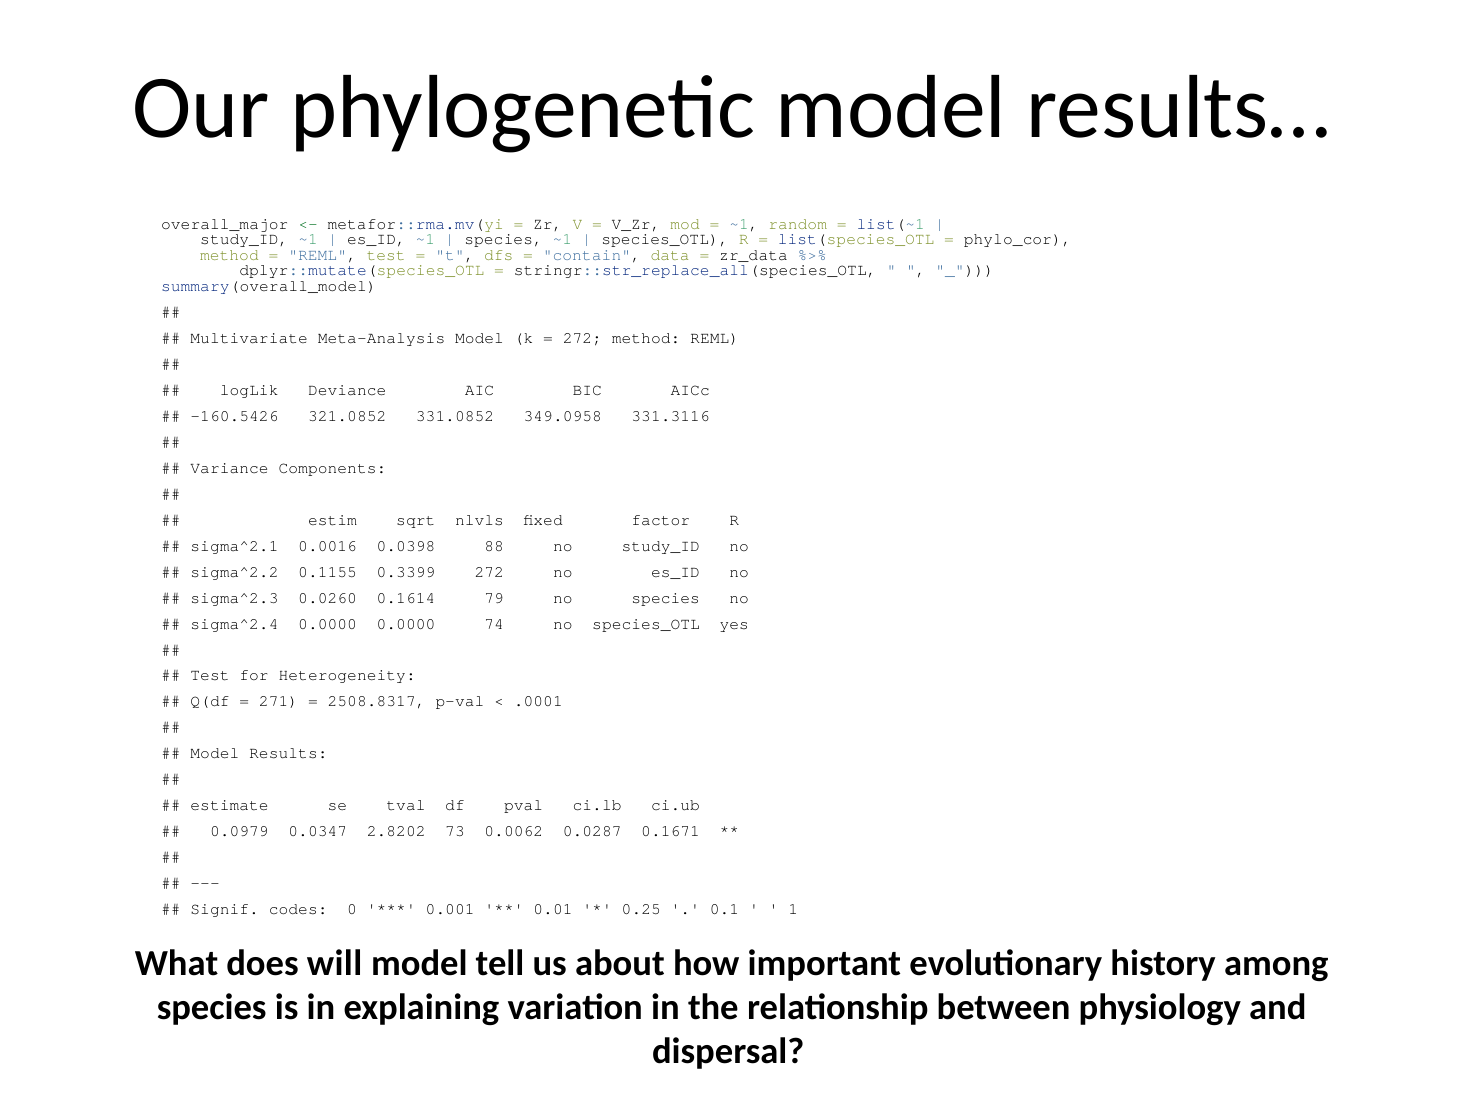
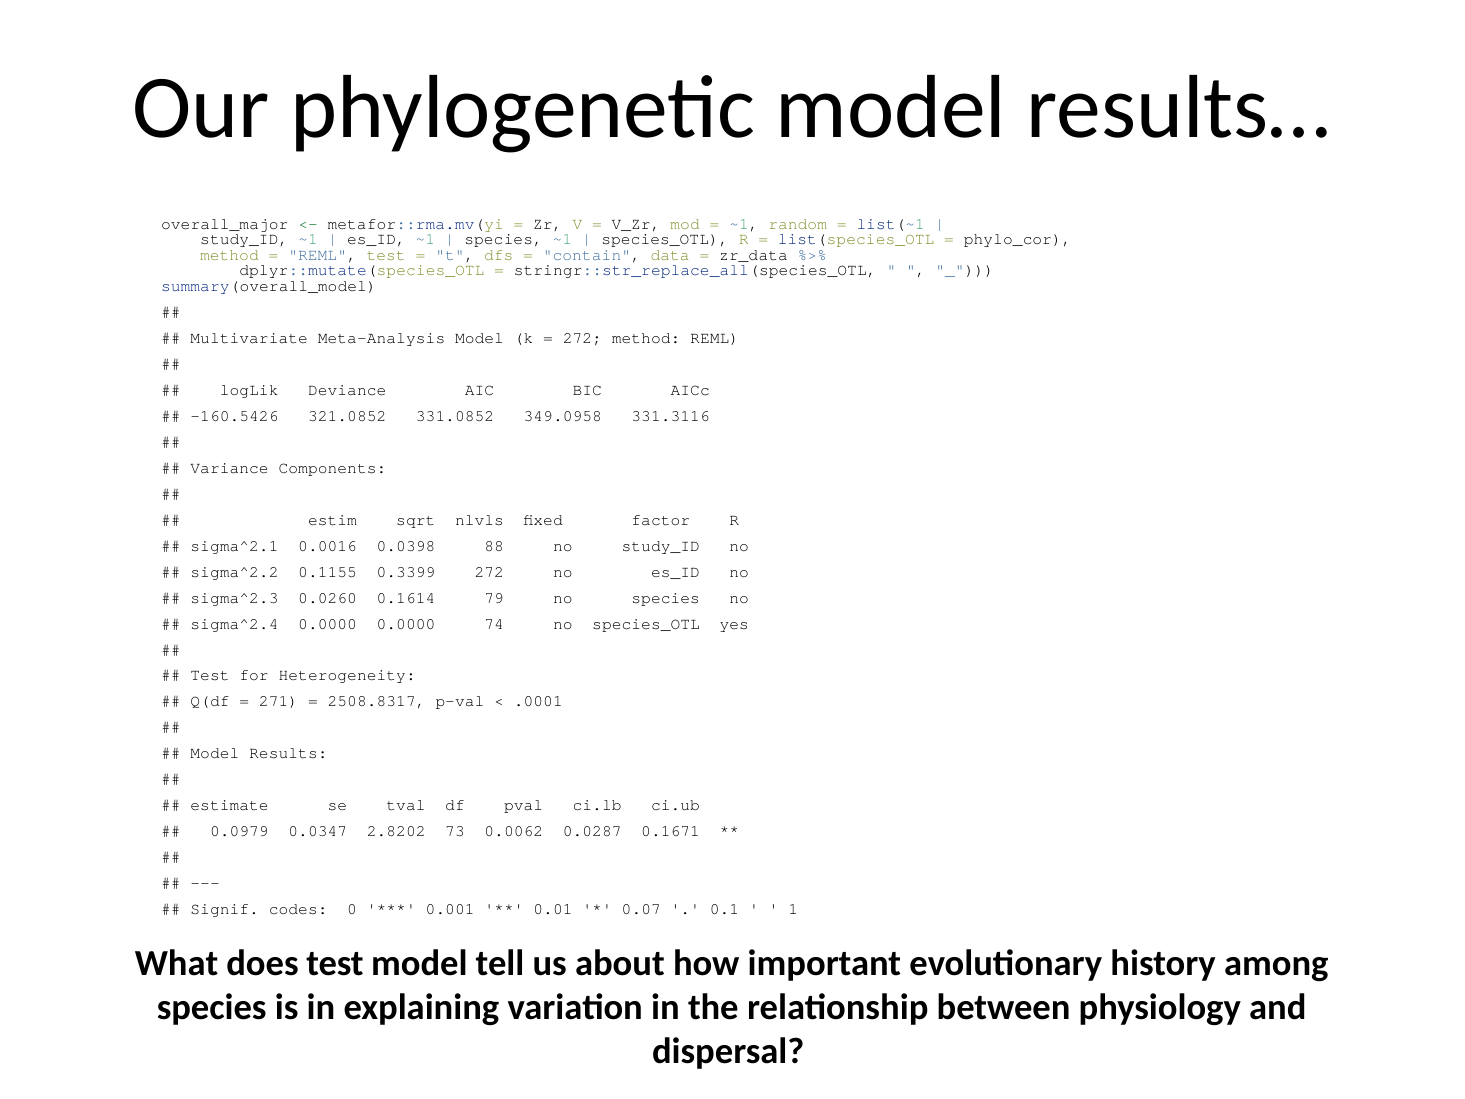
0.25: 0.25 -> 0.07 (641, 909)
does will: will -> test (335, 963)
